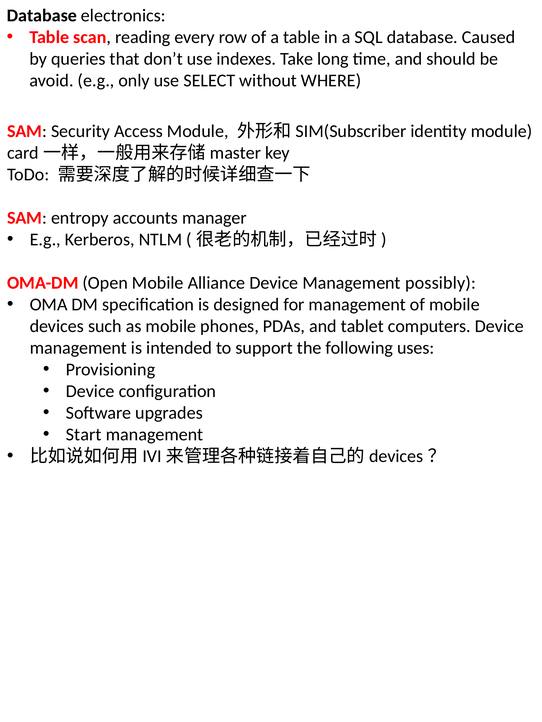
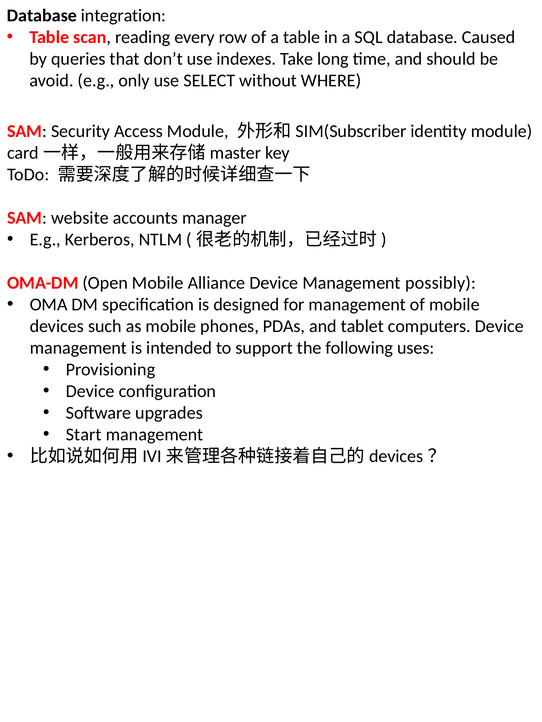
electronics: electronics -> integration (123, 16)
entropy: entropy -> website (80, 218)
